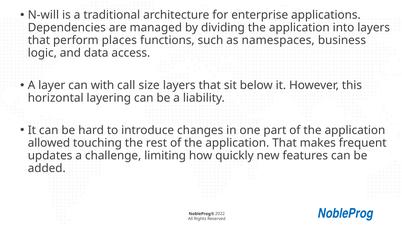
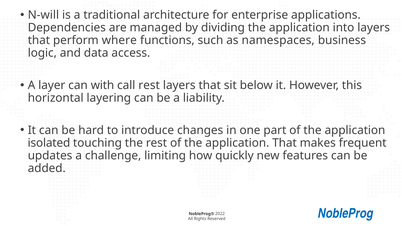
places: places -> where (119, 40)
call size: size -> rest (149, 85)
allowed: allowed -> isolated (49, 143)
